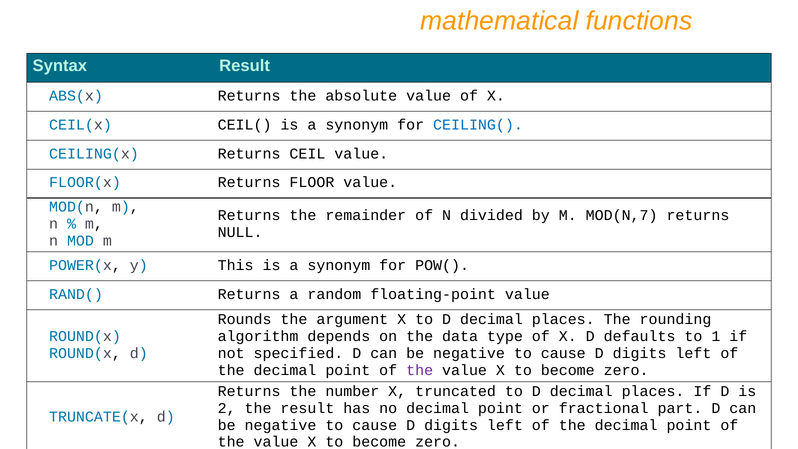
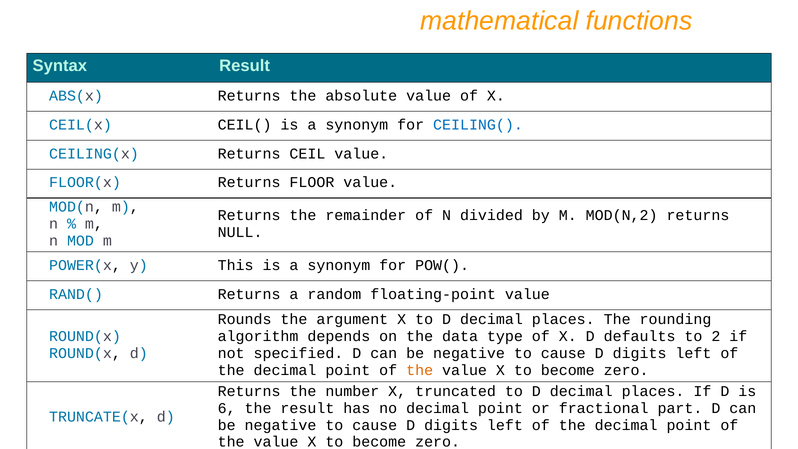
MOD(N,7: MOD(N,7 -> MOD(N,2 (622, 215)
1: 1 -> 2 (716, 336)
the colour: purple -> orange (420, 370)
2: 2 -> 6 (227, 408)
